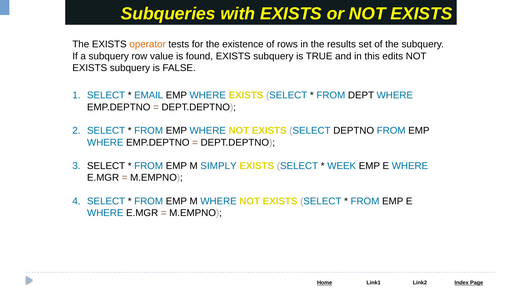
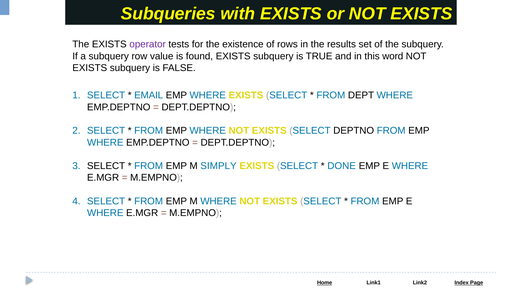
operator colour: orange -> purple (148, 44)
edits: edits -> word (393, 56)
WEEK: WEEK -> DONE (342, 166)
